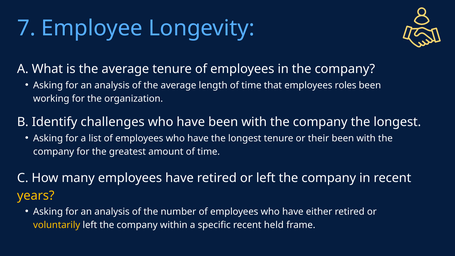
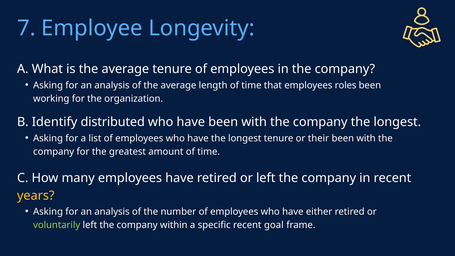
challenges: challenges -> distributed (113, 122)
voluntarily colour: yellow -> light green (57, 225)
held: held -> goal (274, 225)
